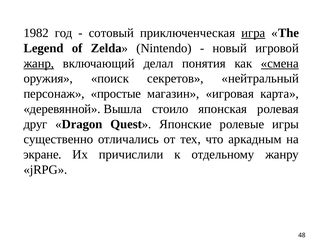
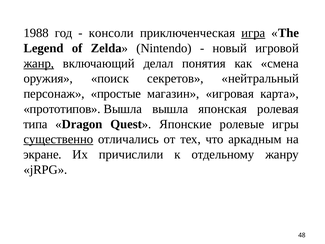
1982: 1982 -> 1988 (36, 33)
сотовый: сотовый -> консоли (111, 33)
смена underline: present -> none (280, 63)
деревянной: деревянной -> прототипов (62, 109)
Вышла стоило: стоило -> вышла (170, 109)
друг: друг -> типа (35, 124)
существенно underline: none -> present (58, 139)
